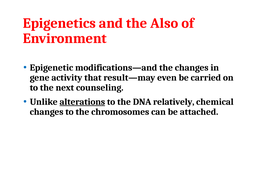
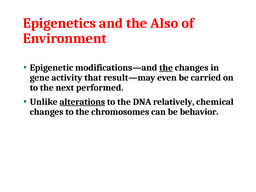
the underline: none -> present (166, 68)
counseling: counseling -> performed (100, 88)
attached: attached -> behavior (199, 112)
